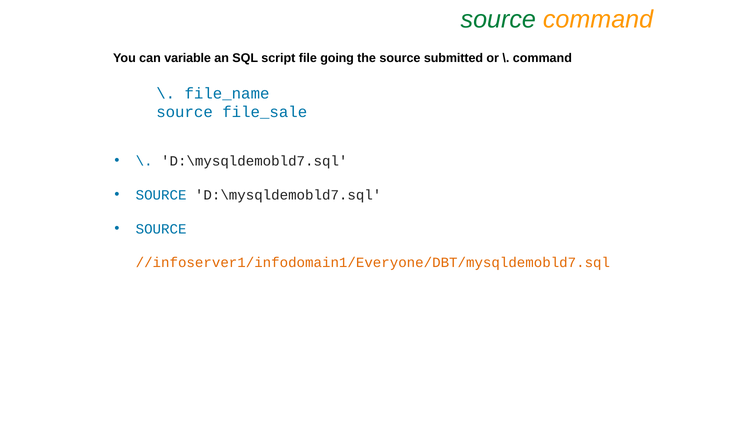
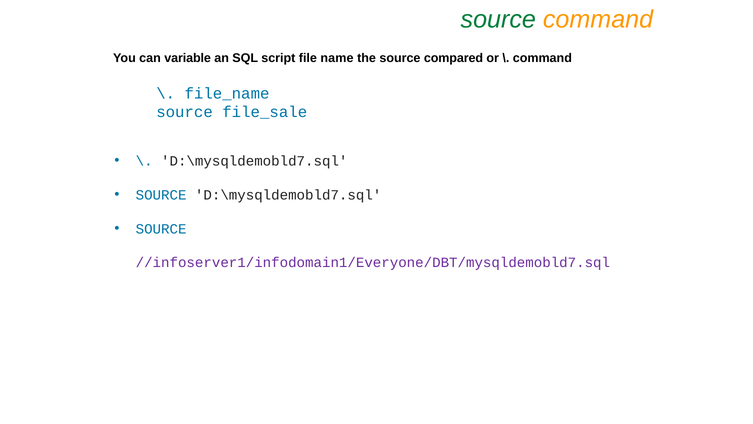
going: going -> name (337, 58)
submitted: submitted -> compared (453, 58)
//infoserver1/infodomain1/Everyone/DBT/mysqldemobld7.sql colour: orange -> purple (373, 262)
